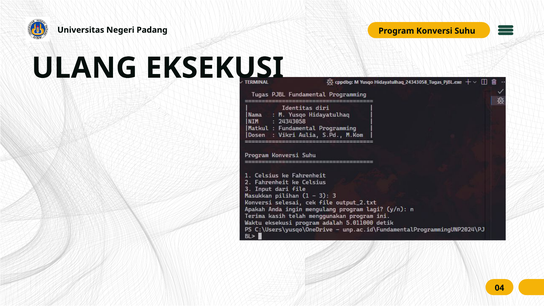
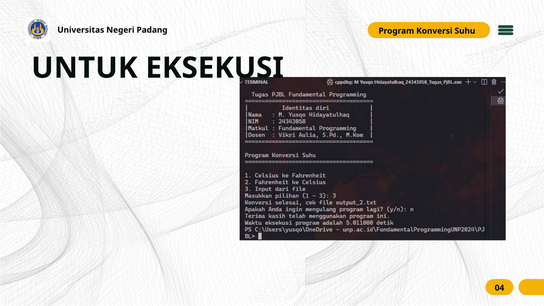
ULANG: ULANG -> UNTUK (84, 68)
